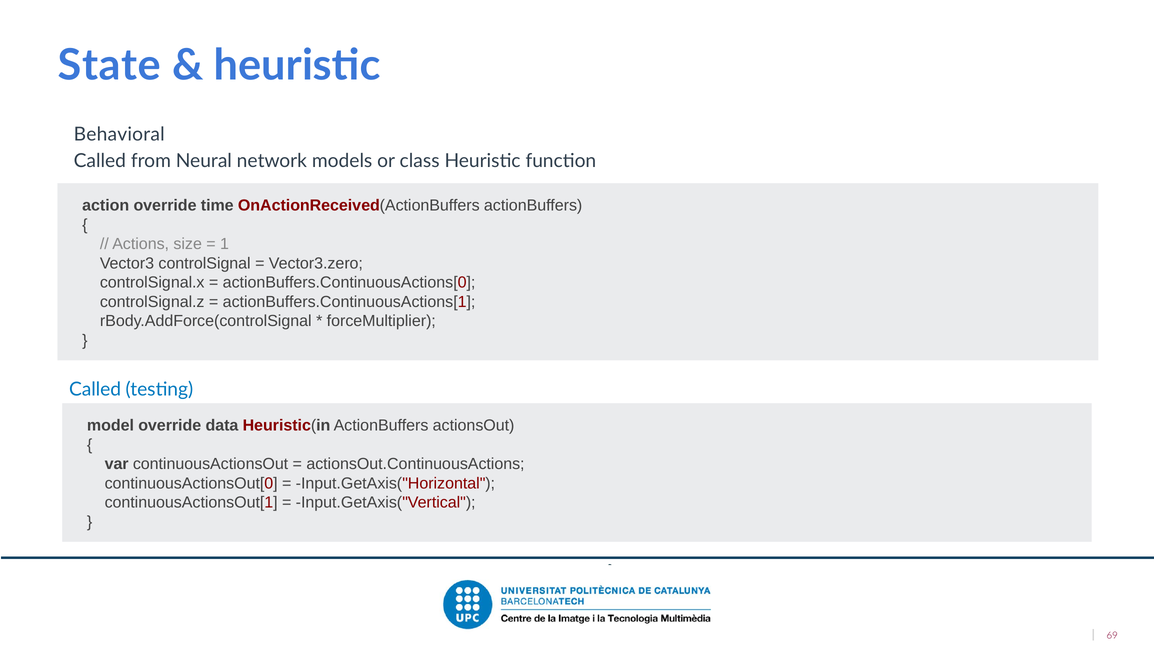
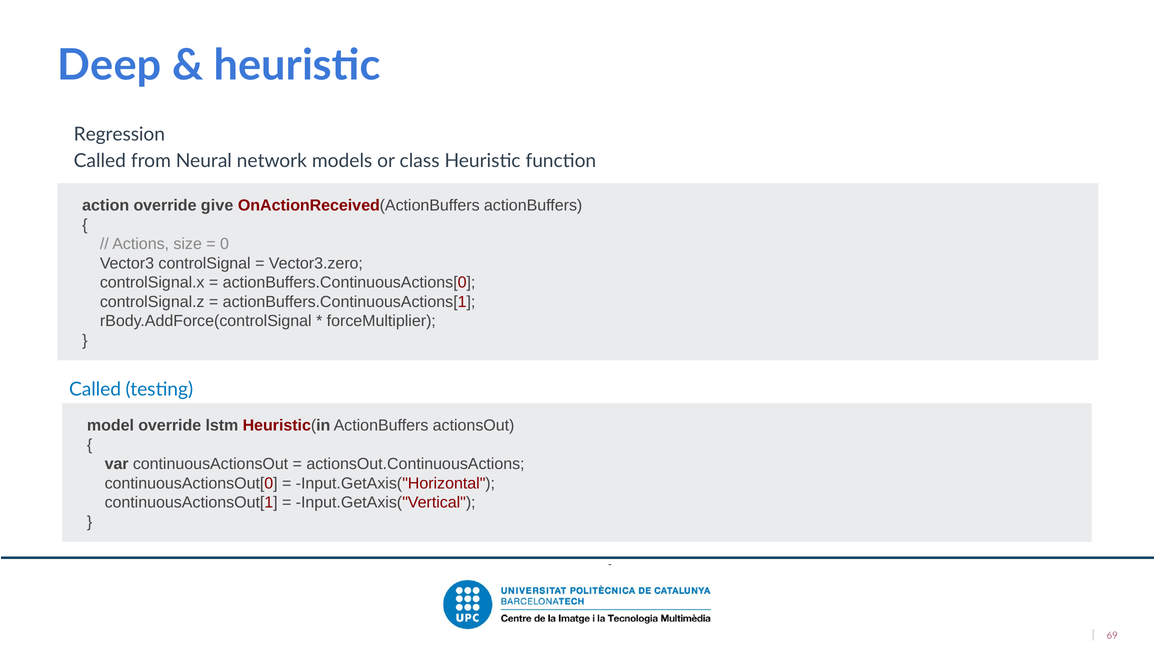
State: State -> Deep (110, 66)
Behavioral: Behavioral -> Regression (119, 134)
time: time -> give (217, 206)
1: 1 -> 0 (225, 244)
data: data -> lstm (222, 426)
